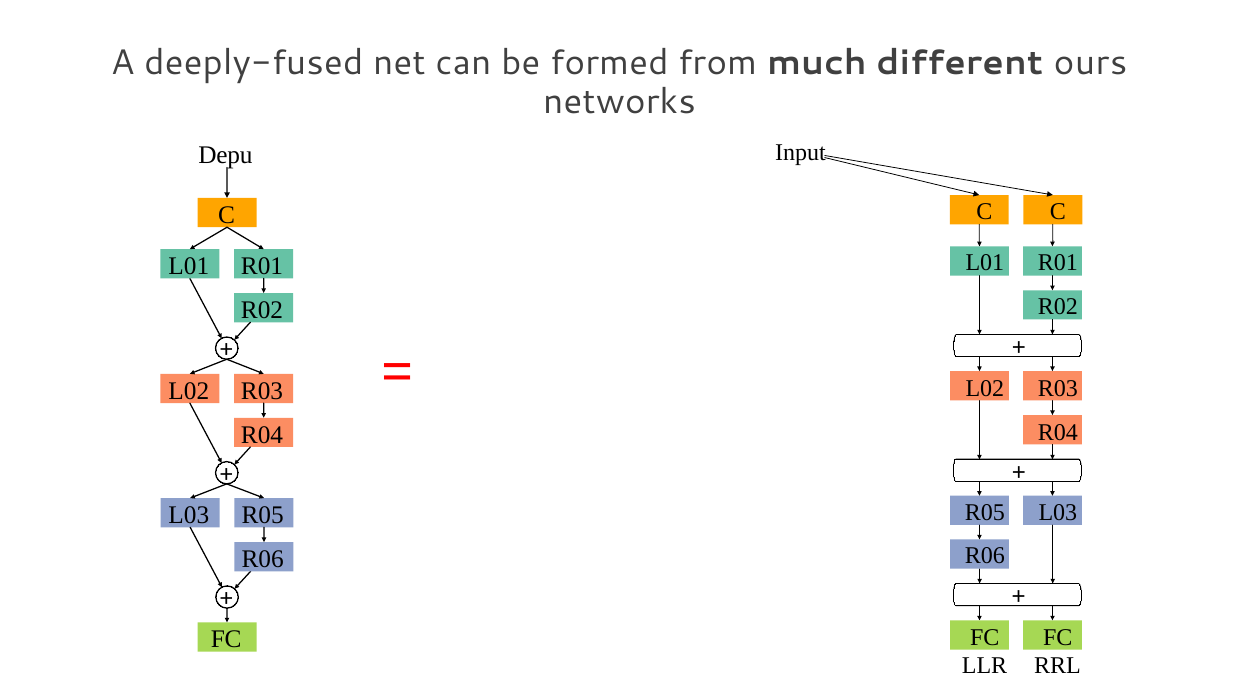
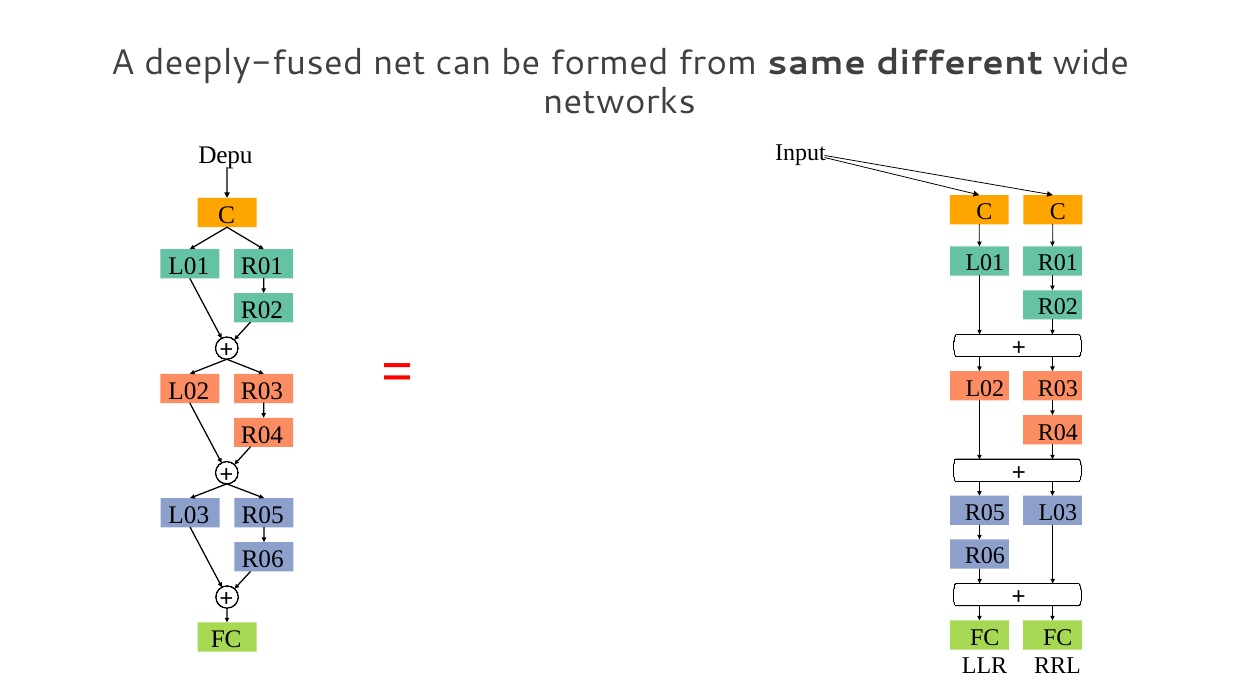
much: much -> same (817, 63)
ours: ours -> wide (1091, 63)
